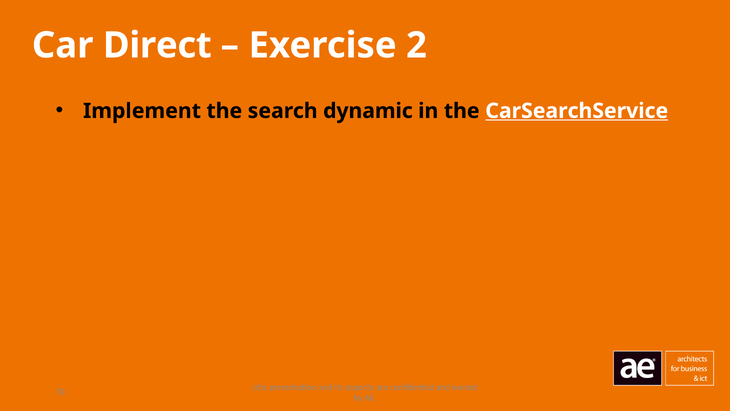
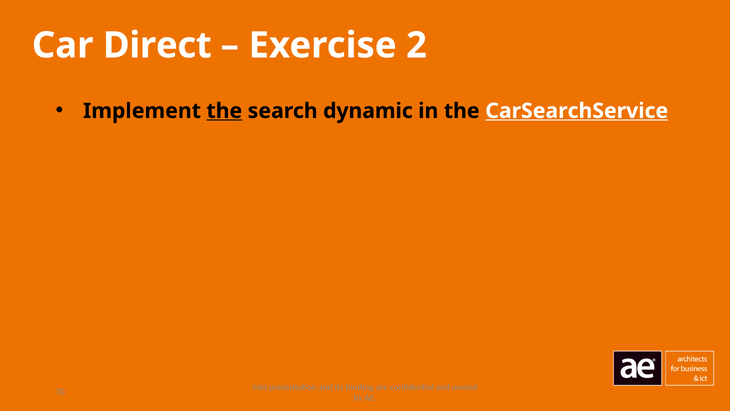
the underline: none -> present (224, 111)
Libs: Libs -> Into (260, 387)
aspects: aspects -> binding (360, 387)
